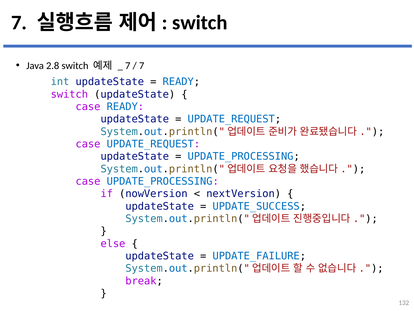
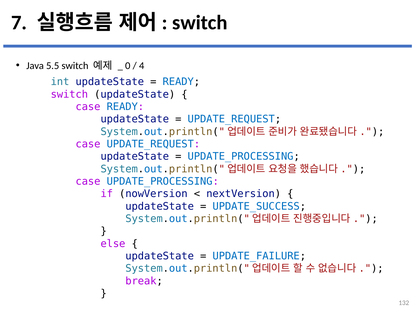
2.8: 2.8 -> 5.5 (53, 65)
7: 7 -> 0 (128, 65)
7: 7 -> 4 (142, 65)
